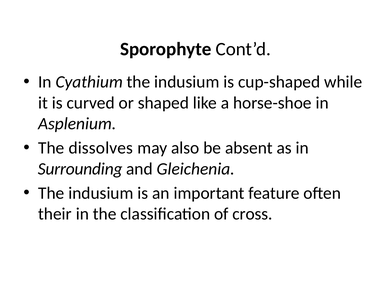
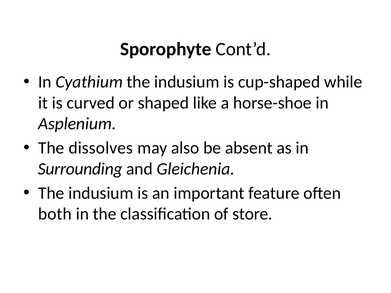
their: their -> both (55, 214)
cross: cross -> store (252, 214)
